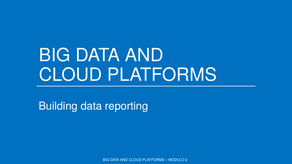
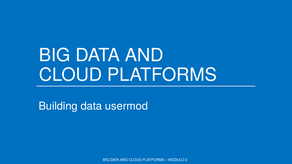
reporting: reporting -> usermod (126, 106)
